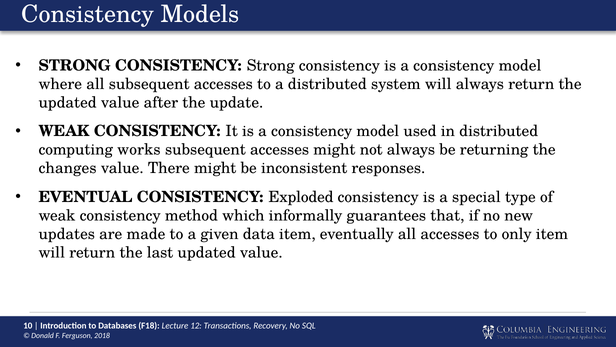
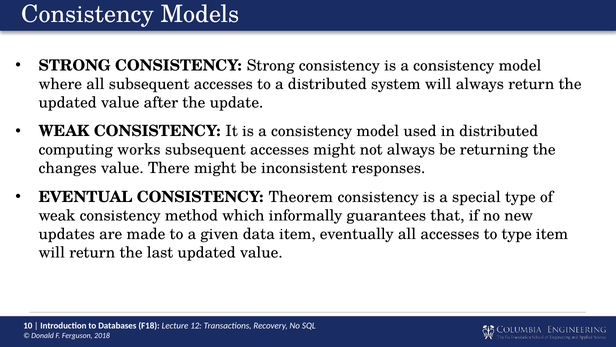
Exploded: Exploded -> Theorem (301, 197)
to only: only -> type (517, 234)
